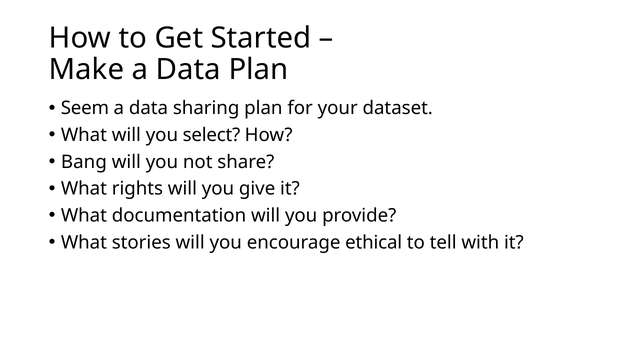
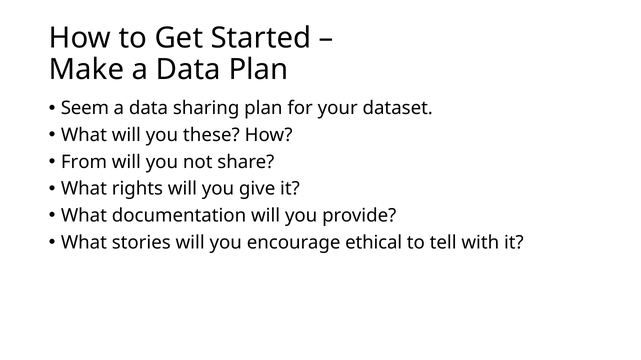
select: select -> these (211, 135)
Bang: Bang -> From (84, 162)
